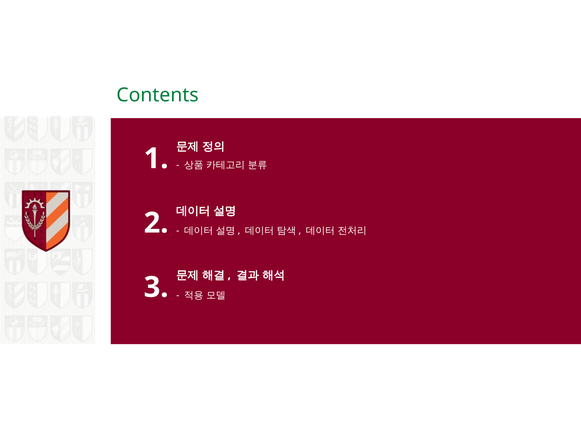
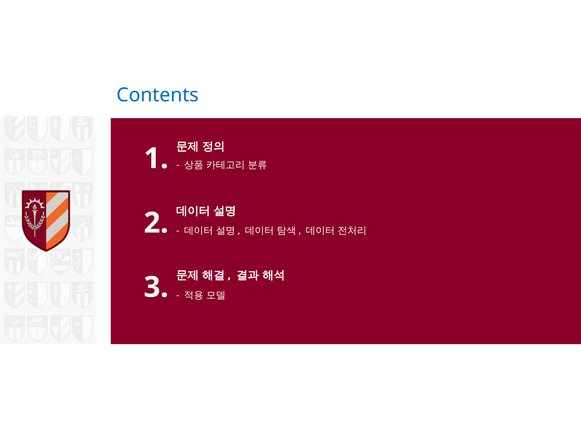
Contents colour: green -> blue (158, 95)
